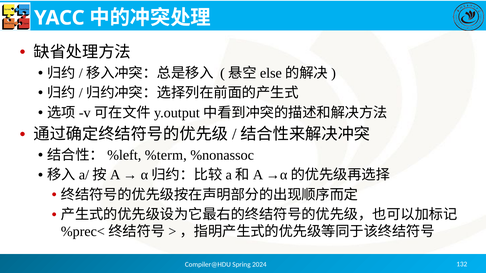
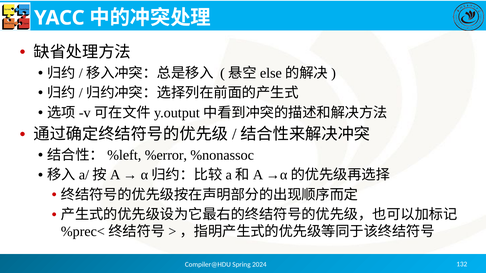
%term: %term -> %error (166, 155)
